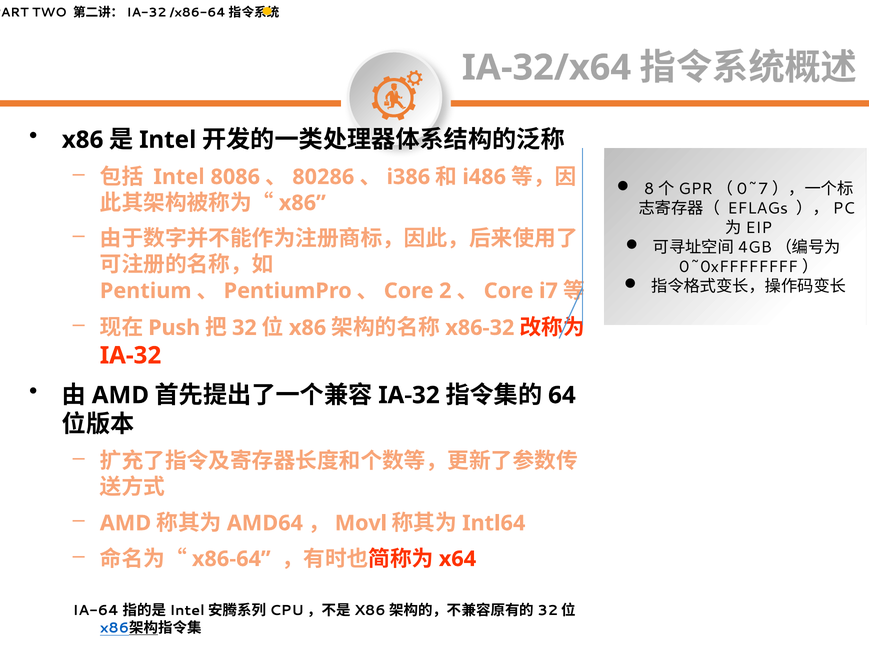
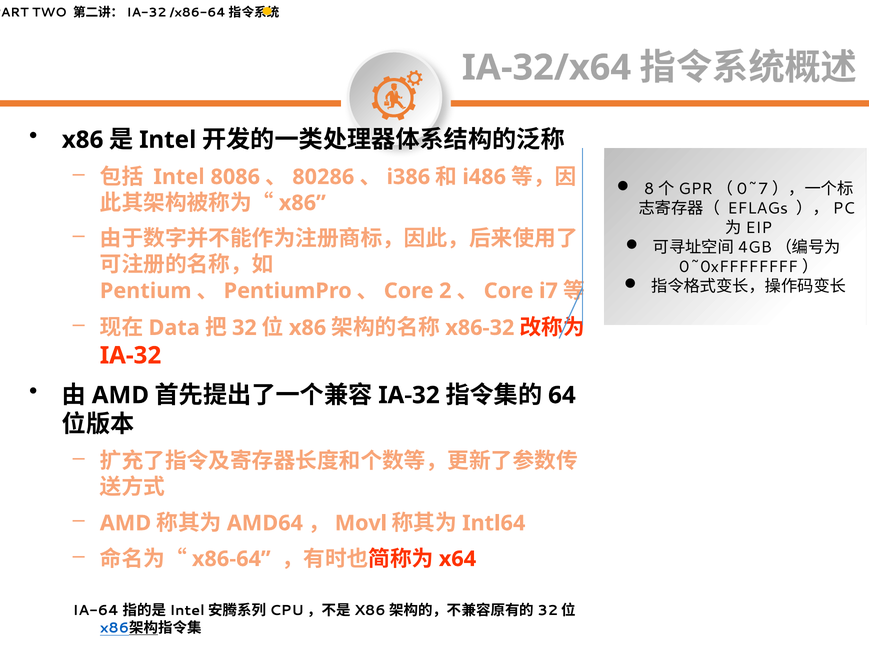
Push: Push -> Data (174, 328)
